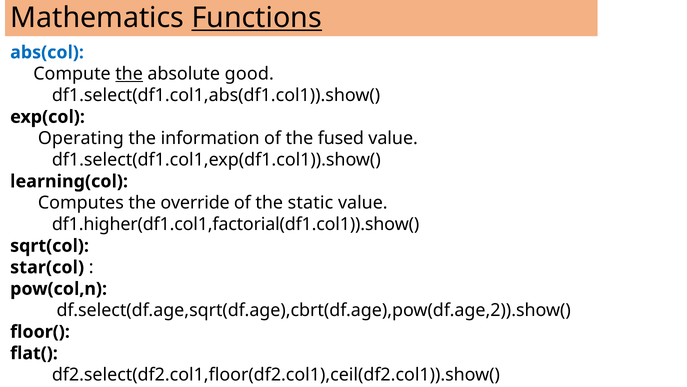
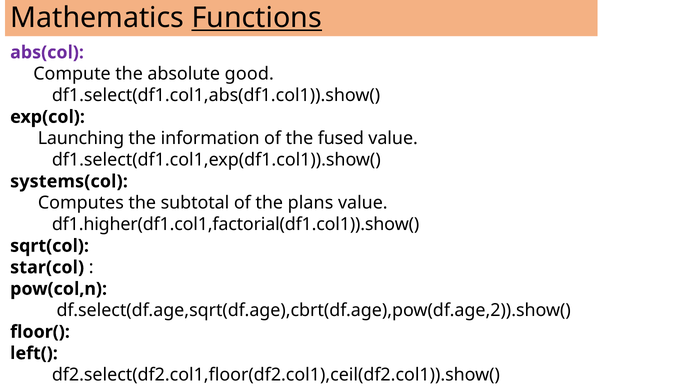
abs(col colour: blue -> purple (47, 52)
the underline: present -> none (129, 74)
Operating: Operating -> Launching (81, 138)
learning(col: learning(col -> systems(col (69, 181)
override: override -> subtotal (195, 203)
static: static -> plans (311, 203)
flat(: flat( -> left( (34, 353)
